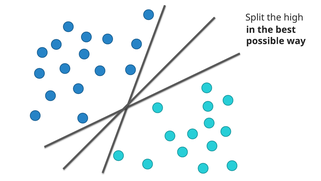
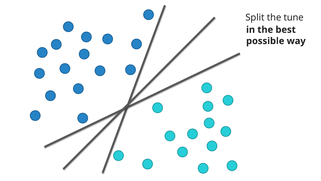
high: high -> tune (294, 17)
